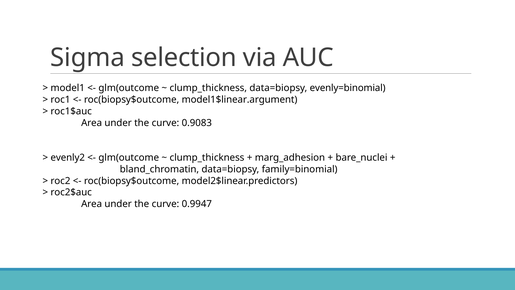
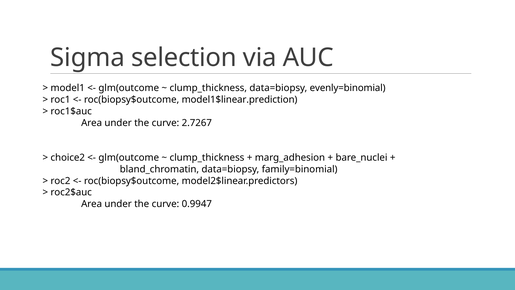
model1$linear.argument: model1$linear.argument -> model1$linear.prediction (240, 100)
0.9083: 0.9083 -> 2.7267 (197, 123)
evenly2: evenly2 -> choice2 (68, 157)
